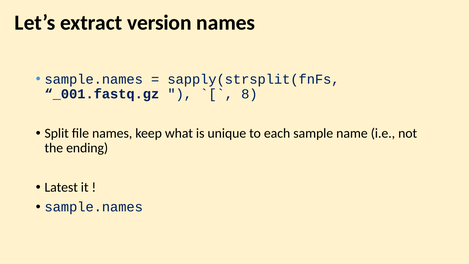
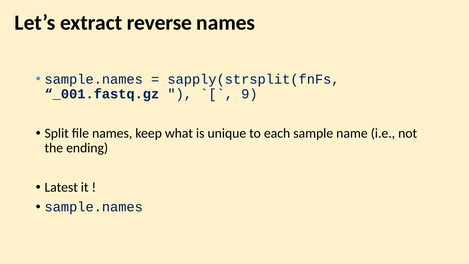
version: version -> reverse (159, 23)
8: 8 -> 9 (249, 94)
